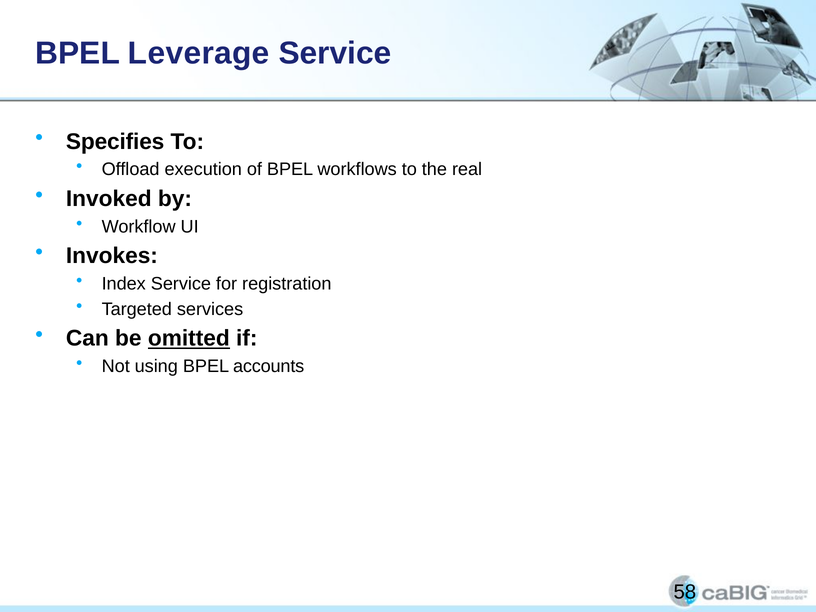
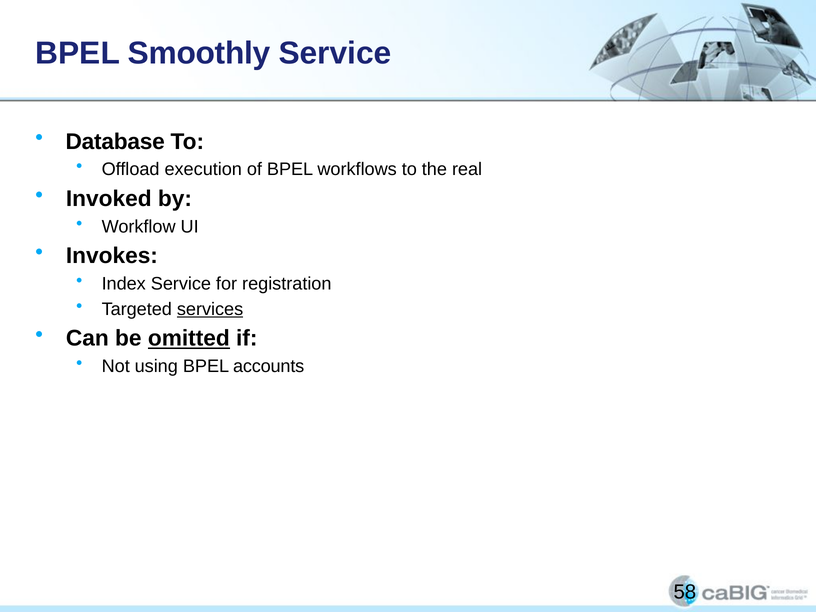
Leverage: Leverage -> Smoothly (199, 53)
Specifies: Specifies -> Database (115, 142)
services underline: none -> present (210, 309)
